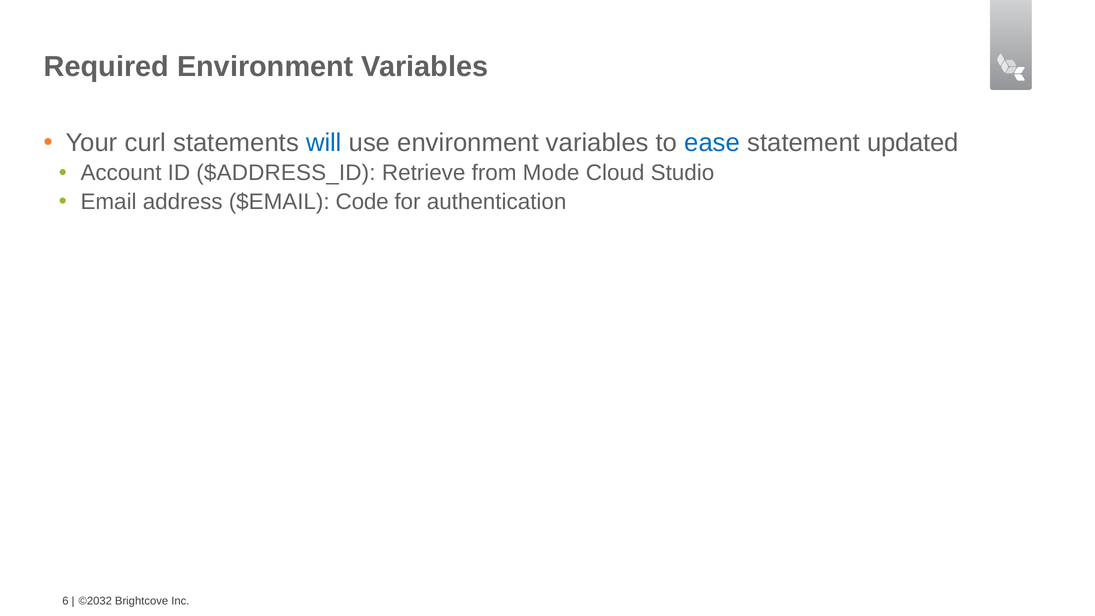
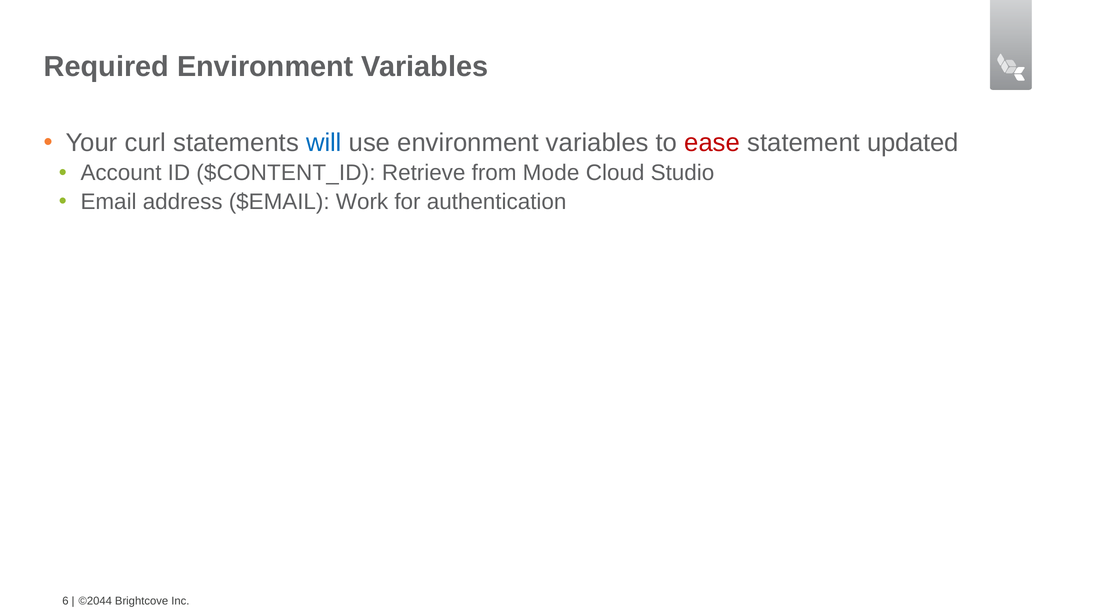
ease colour: blue -> red (712, 143)
$ADDRESS_ID: $ADDRESS_ID -> $CONTENT_ID (286, 173)
Code: Code -> Work (362, 202)
©2032: ©2032 -> ©2044 (95, 601)
